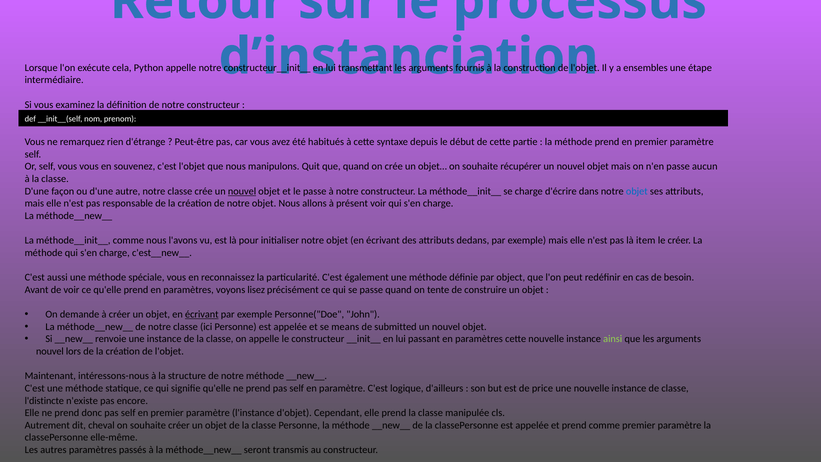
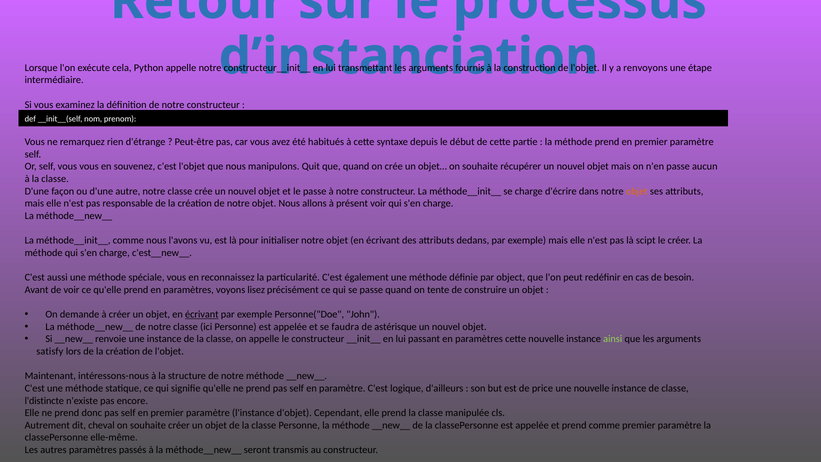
ensembles: ensembles -> renvoyons (645, 68)
nouvel underline: present -> none (242, 191)
objet colour: blue -> orange (637, 191)
item: item -> scipt (646, 240)
means: means -> faudra (345, 327)
submitted: submitted -> astérisque (396, 327)
nouvel: nouvel -> satisfy (50, 351)
